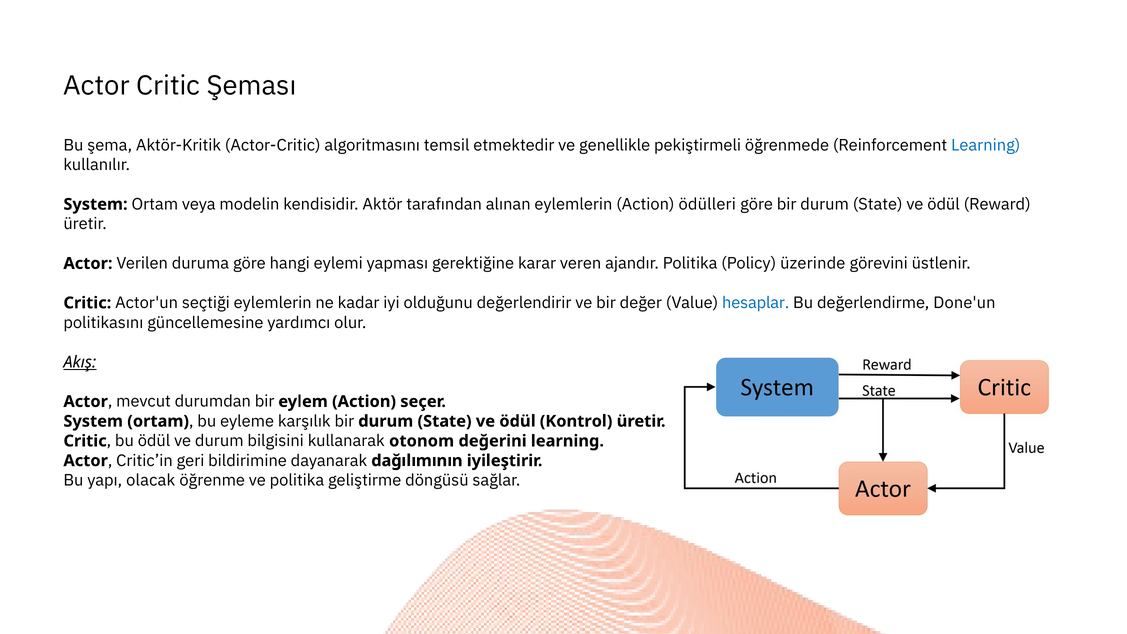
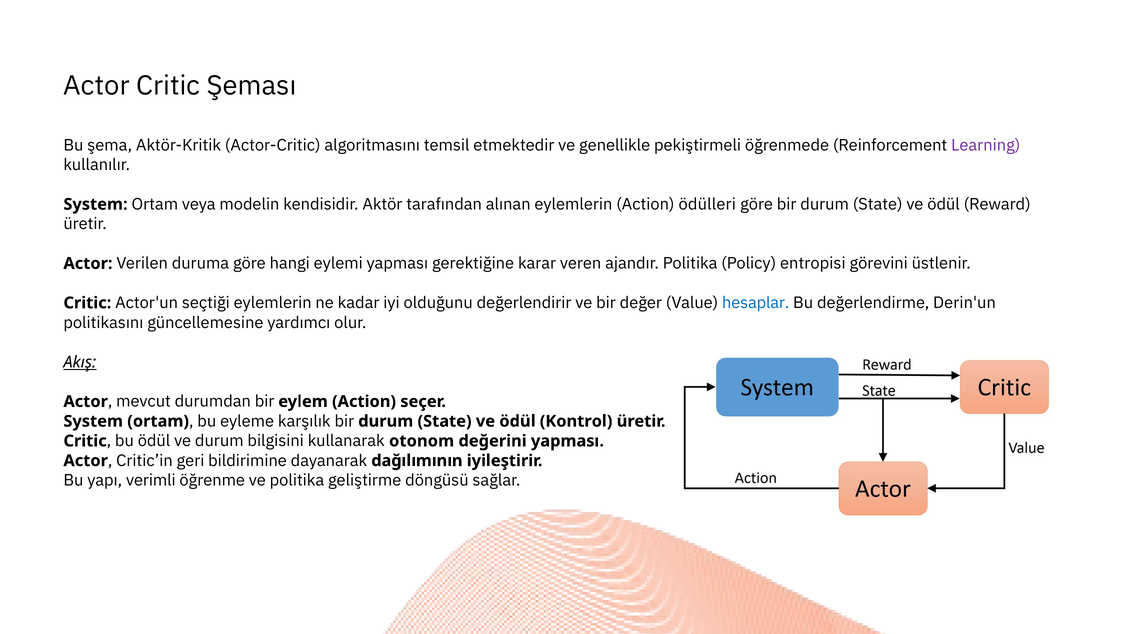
Learning colour: blue -> purple (986, 145)
üzerinde: üzerinde -> entropisi (813, 263)
Done'un: Done'un -> Derin'un (964, 303)
değerini learning: learning -> yapması (567, 441)
olacak: olacak -> verimli (151, 480)
